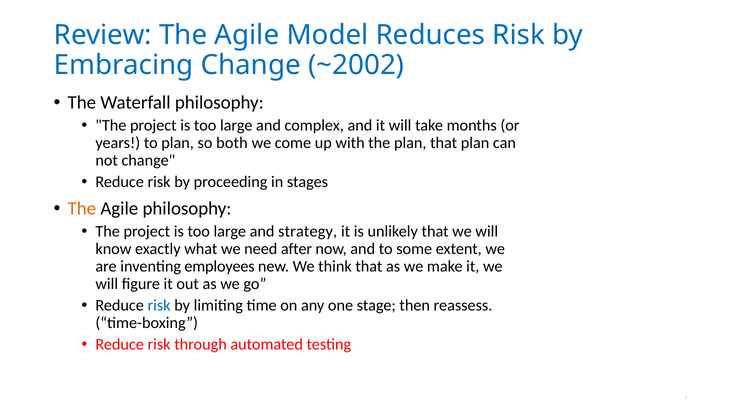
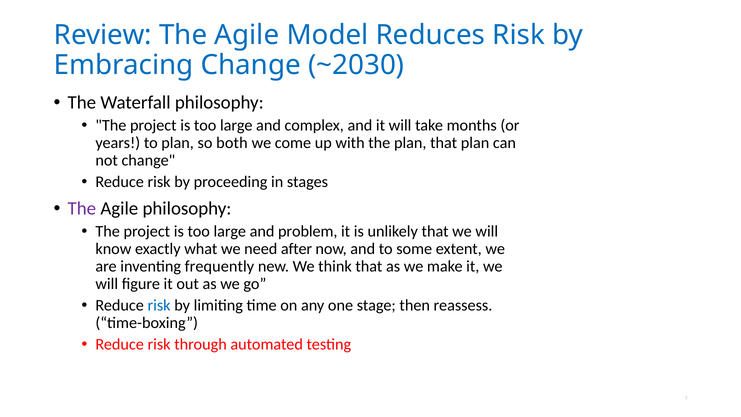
~2002: ~2002 -> ~2030 (356, 65)
The colour: orange -> purple (82, 209)
strategy: strategy -> problem (308, 231)
employees: employees -> frequently (219, 266)
